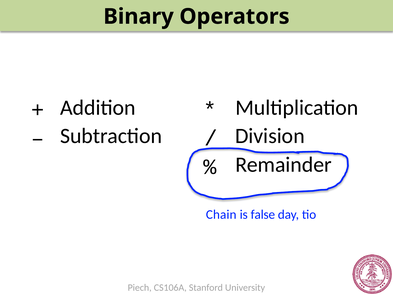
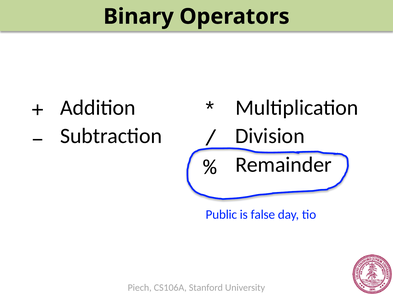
Chain: Chain -> Public (221, 214)
